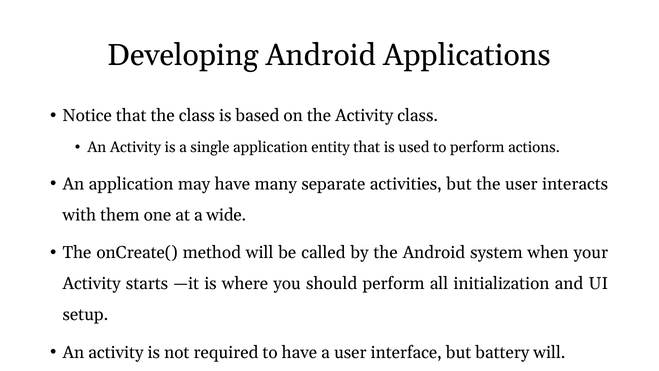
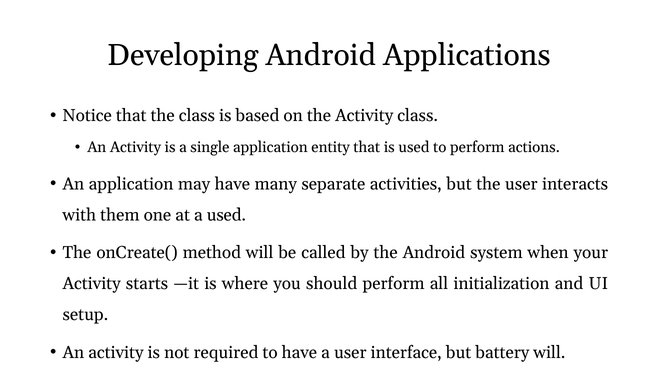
a wide: wide -> used (226, 215)
